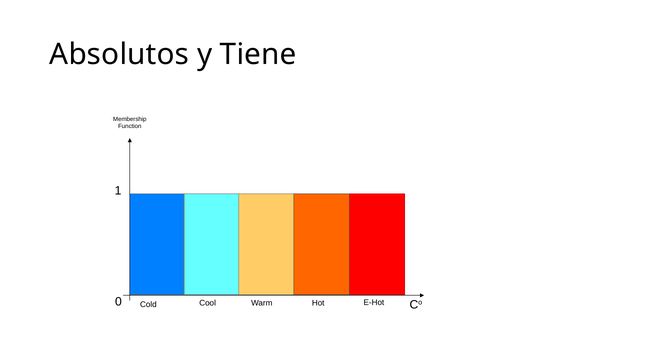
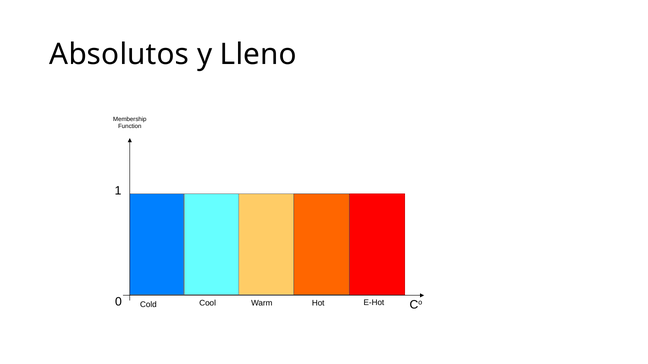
Tiene: Tiene -> Lleno (258, 54)
